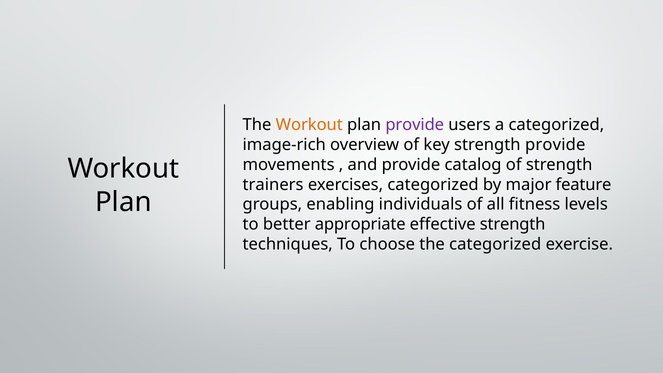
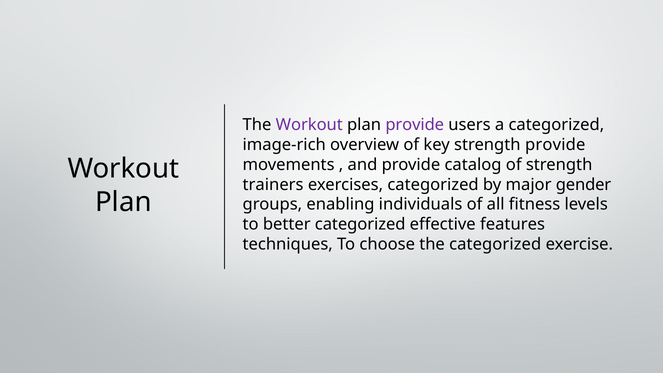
Workout colour: orange -> purple (309, 125)
feature: feature -> gender (584, 185)
better appropriate: appropriate -> categorized (360, 224)
effective strength: strength -> features (513, 224)
